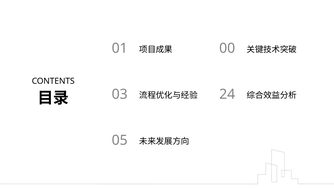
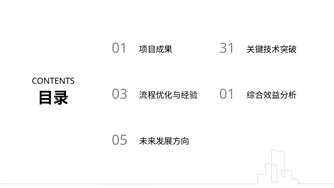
00: 00 -> 31 (227, 48)
24: 24 -> 01 (227, 94)
